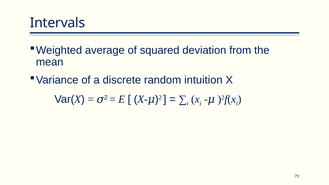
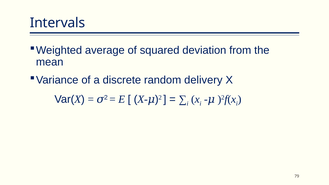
intuition: intuition -> delivery (203, 80)
